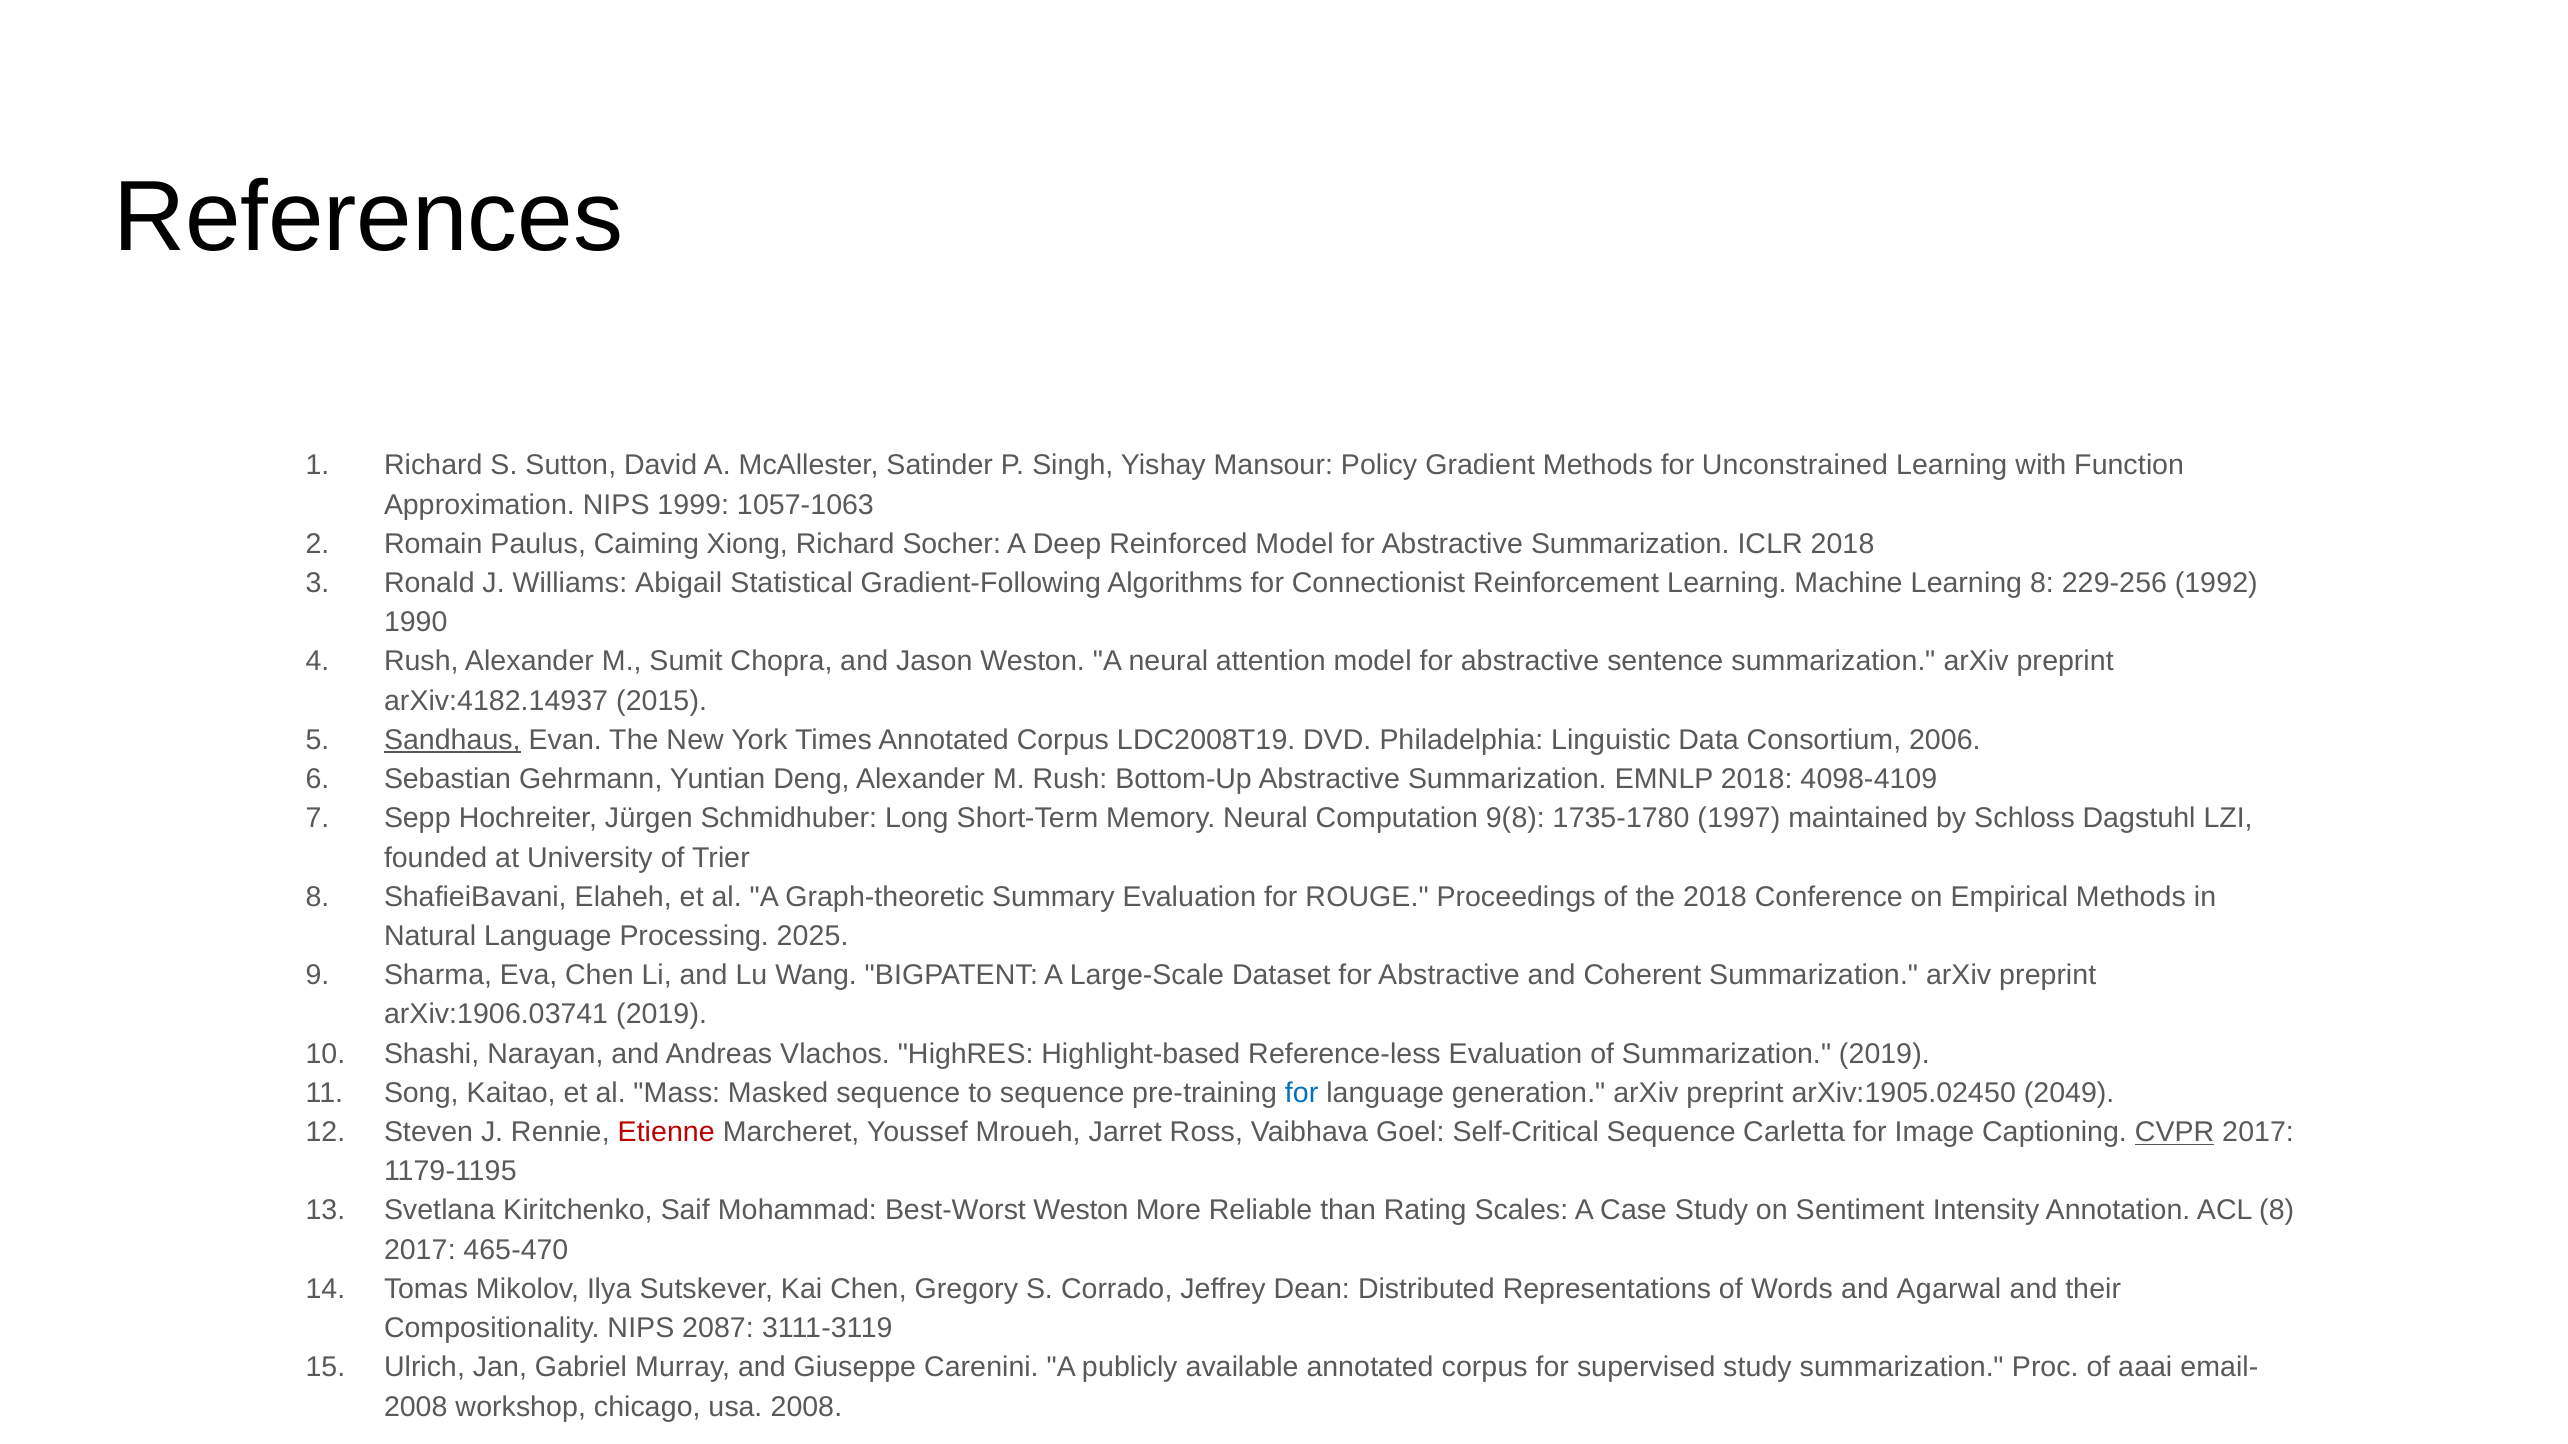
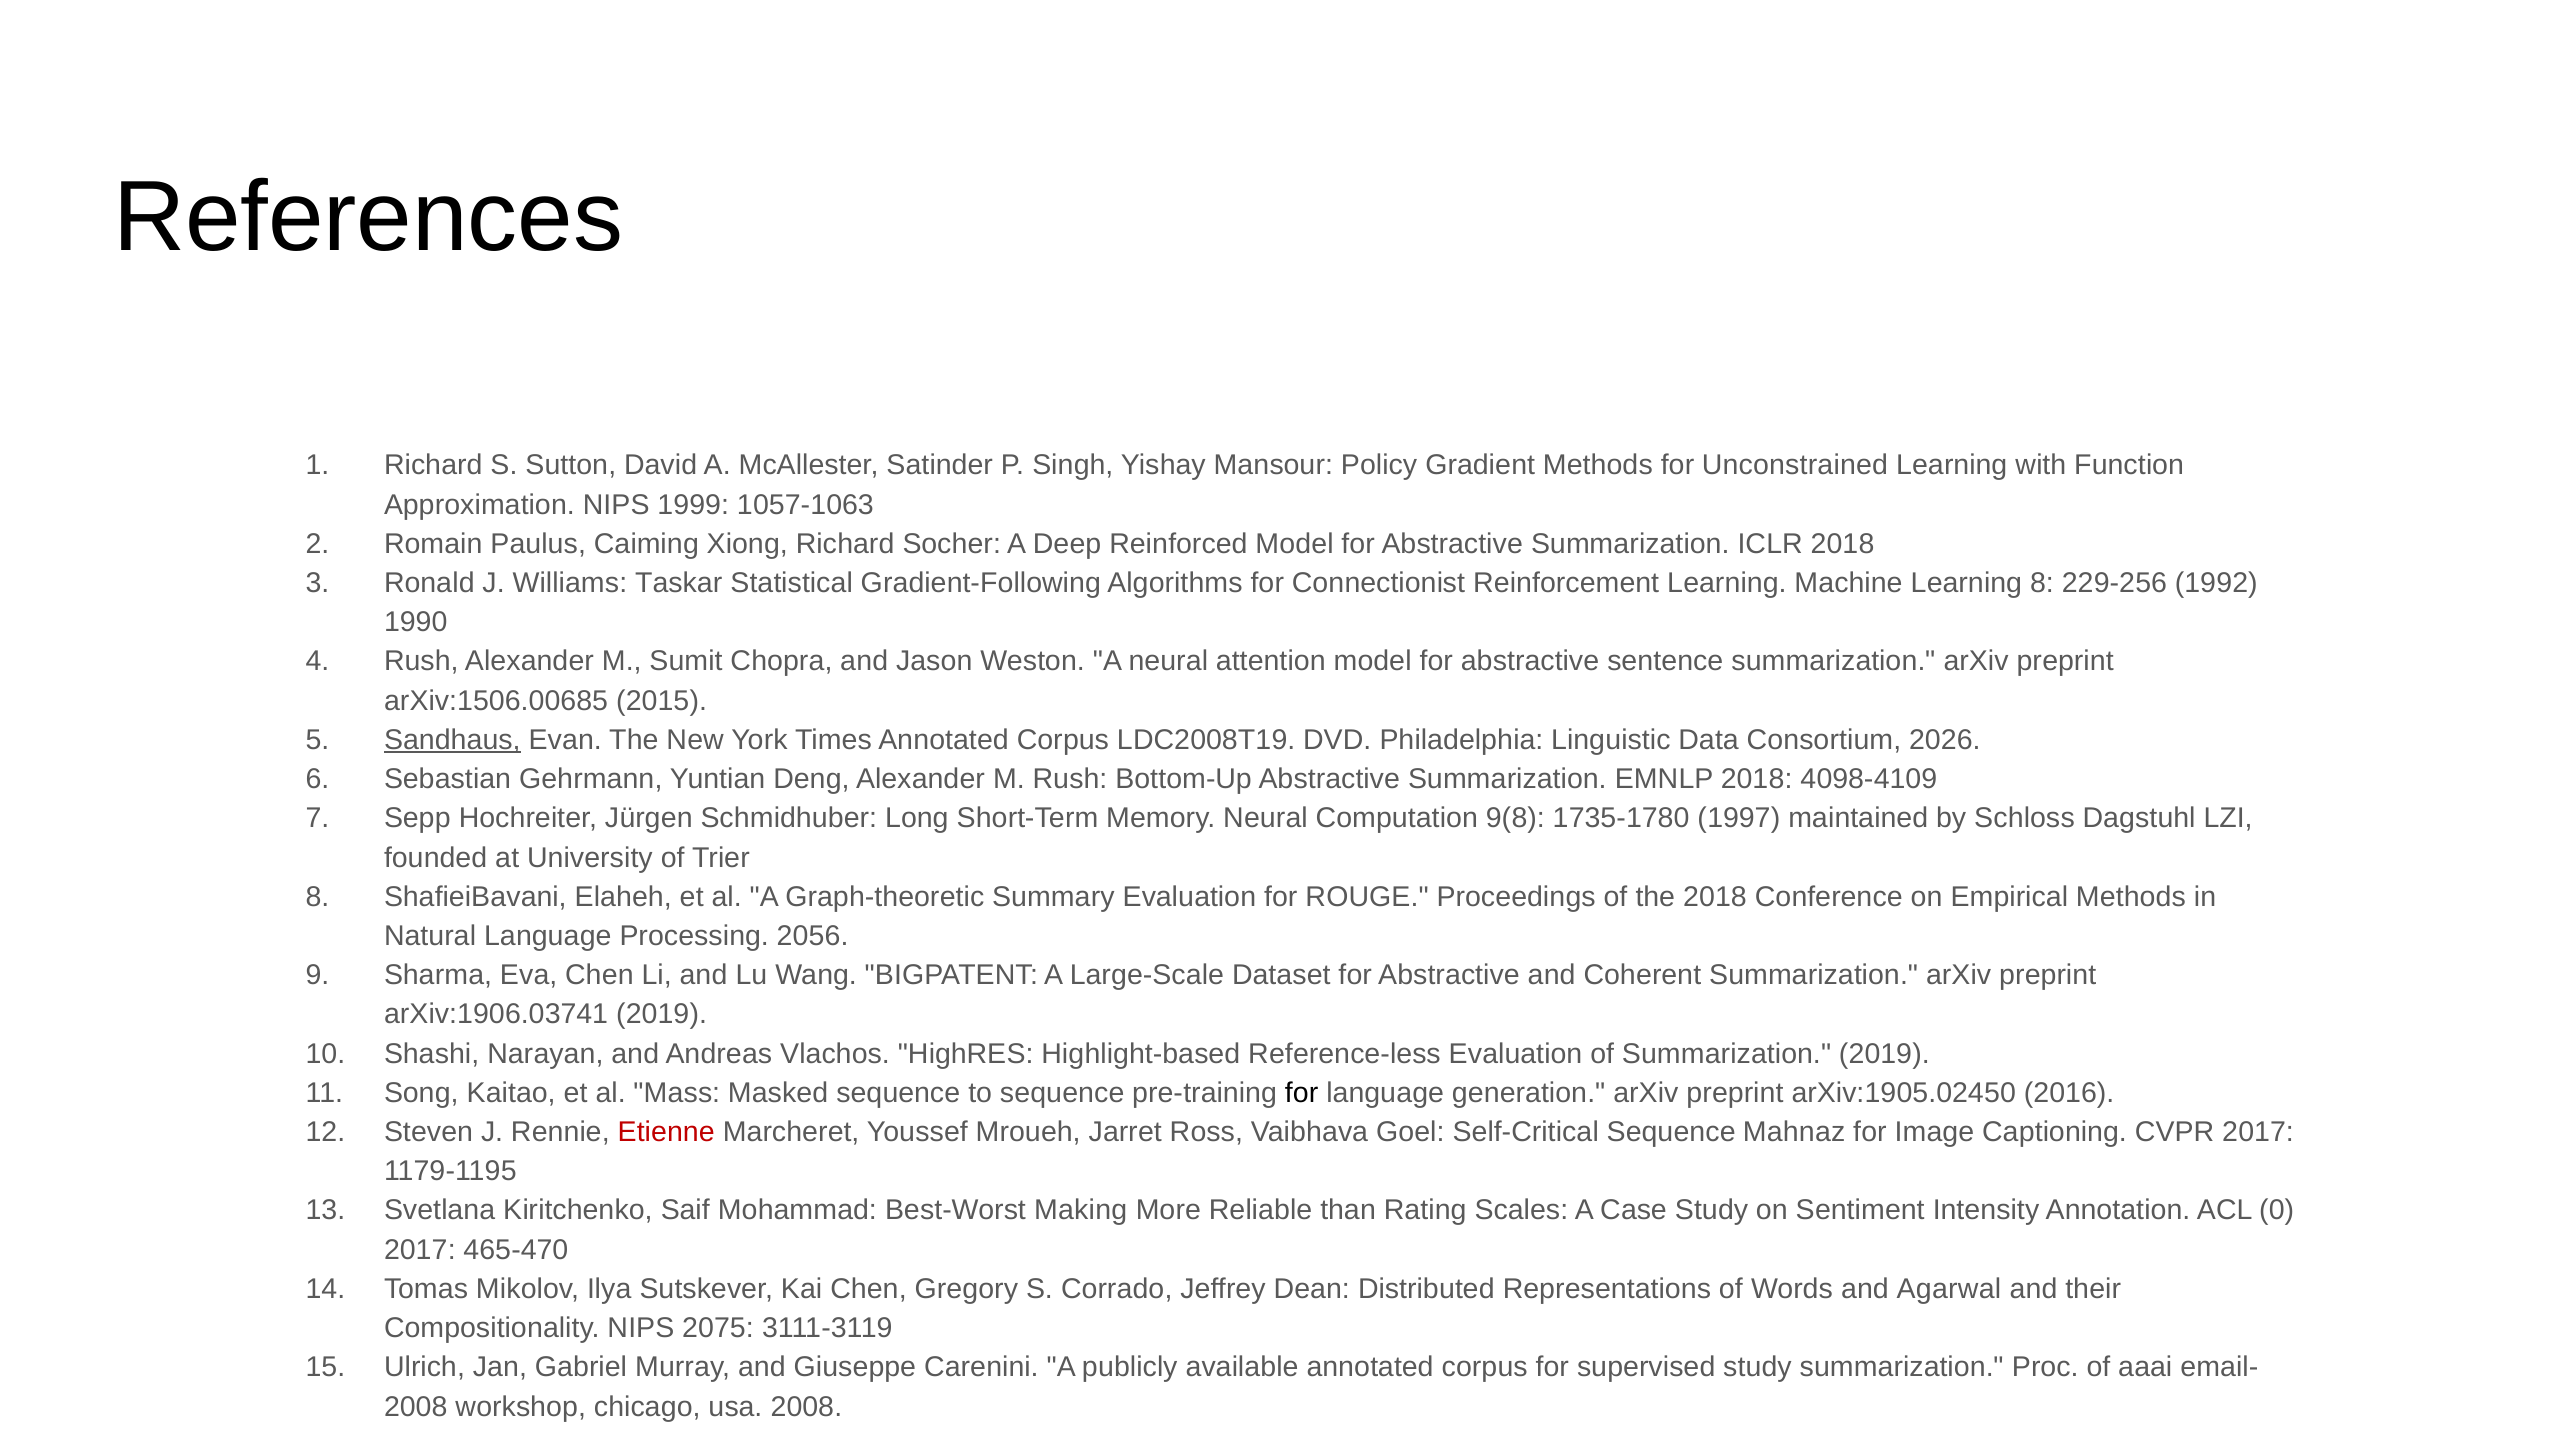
Abigail: Abigail -> Taskar (679, 583)
arXiv:4182.14937: arXiv:4182.14937 -> arXiv:1506.00685 (496, 701)
2006: 2006 -> 2026 (1945, 740)
2025: 2025 -> 2056 (813, 936)
for colour: blue -> black (1302, 1093)
2049: 2049 -> 2016 (2069, 1093)
Carletta: Carletta -> Mahnaz (1794, 1133)
CVPR underline: present -> none (2175, 1133)
Best-Worst Weston: Weston -> Making (1081, 1211)
ACL 8: 8 -> 0 (2277, 1211)
2087: 2087 -> 2075 (718, 1329)
